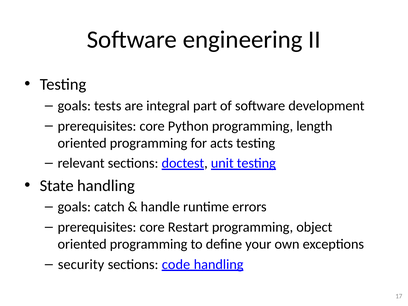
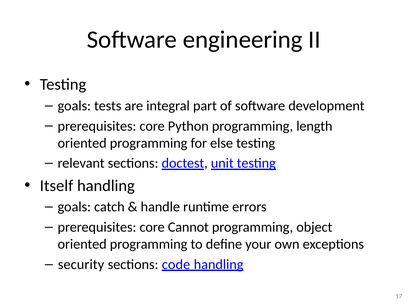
acts: acts -> else (222, 143)
State: State -> Itself (57, 186)
Restart: Restart -> Cannot (188, 227)
